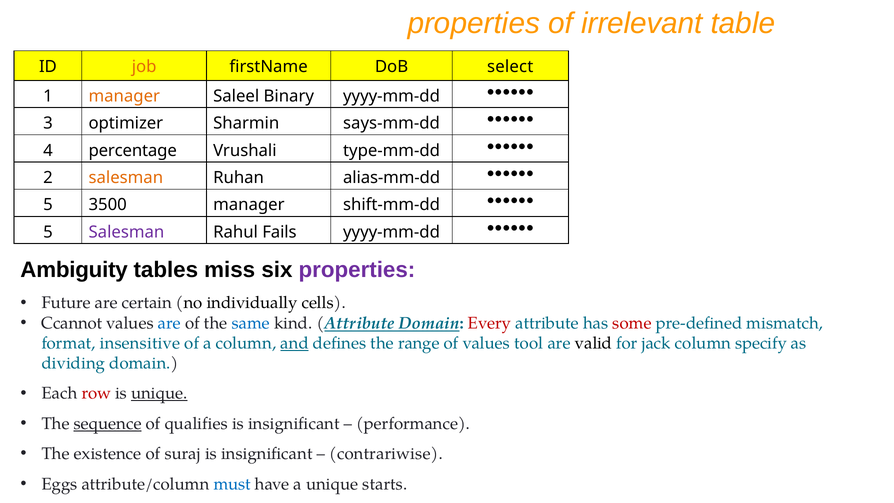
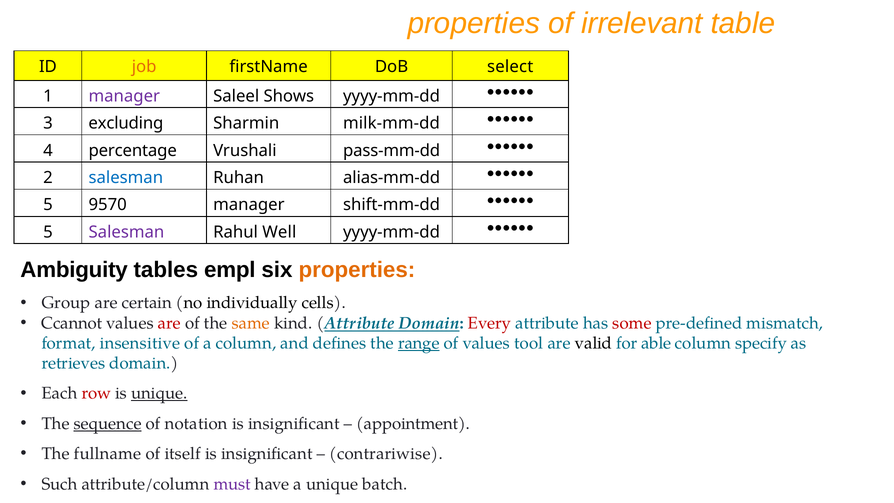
manager colour: orange -> purple (124, 96)
Binary: Binary -> Shows (289, 96)
optimizer: optimizer -> excluding (126, 123)
says-mm-dd: says-mm-dd -> milk-mm-dd (391, 123)
type-mm-dd: type-mm-dd -> pass-mm-dd (392, 150)
salesman colour: orange -> blue (126, 178)
3500: 3500 -> 9570 (108, 205)
Fails: Fails -> Well (279, 232)
miss: miss -> empl (230, 270)
properties colour: purple -> orange (357, 270)
Future: Future -> Group (66, 303)
are colour: blue -> red (169, 323)
same colour: blue -> orange (251, 323)
and underline: present -> none (295, 343)
range underline: none -> present (419, 343)
jack: jack -> able (656, 343)
dividing: dividing -> retrieves (73, 363)
qualifies: qualifies -> notation (196, 424)
performance: performance -> appointment (413, 424)
existence: existence -> fullname (108, 454)
suraj: suraj -> itself (183, 454)
Eggs: Eggs -> Such (59, 484)
must colour: blue -> purple (232, 484)
starts: starts -> batch (385, 484)
